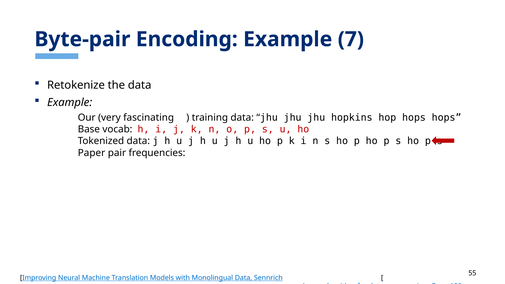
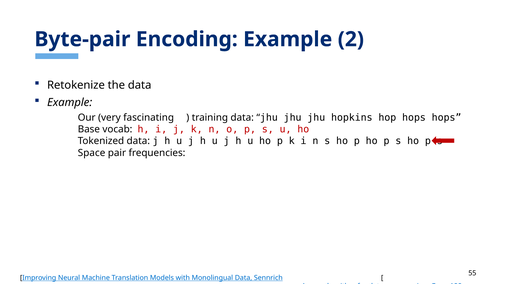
7: 7 -> 2 (351, 39)
Paper: Paper -> Space (92, 153)
